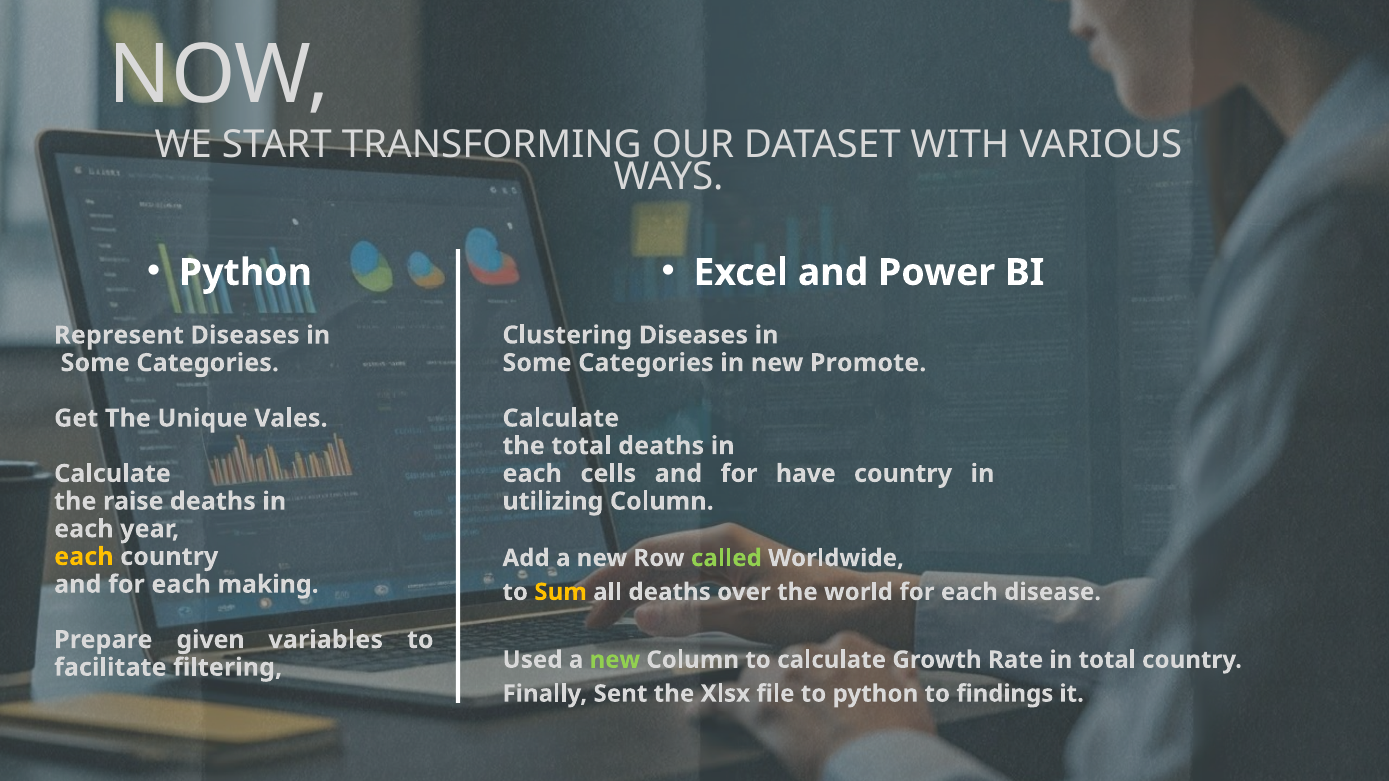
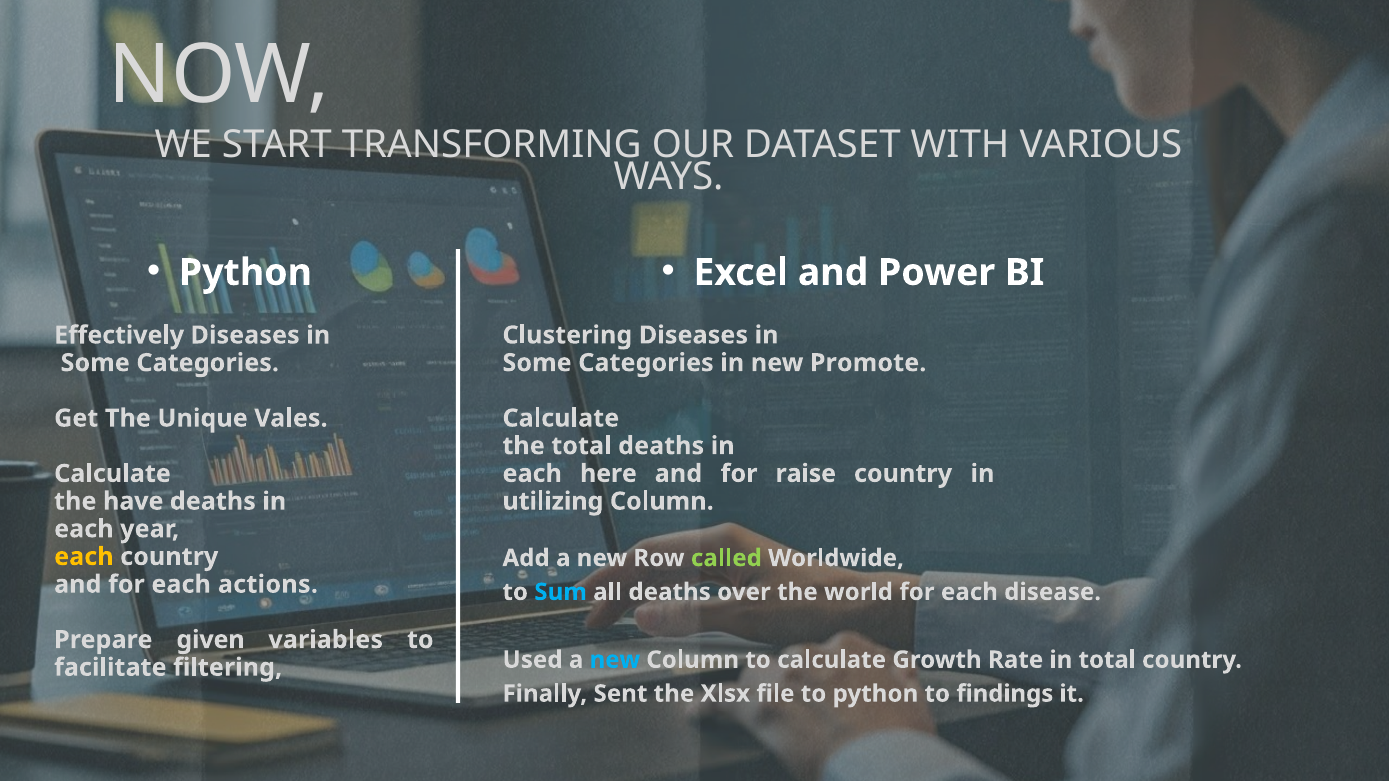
Represent: Represent -> Effectively (119, 335)
cells: cells -> here (608, 474)
have: have -> raise (806, 474)
raise: raise -> have (133, 502)
making: making -> actions (268, 585)
Sum colour: yellow -> light blue (561, 592)
new colour: light green -> light blue (615, 660)
